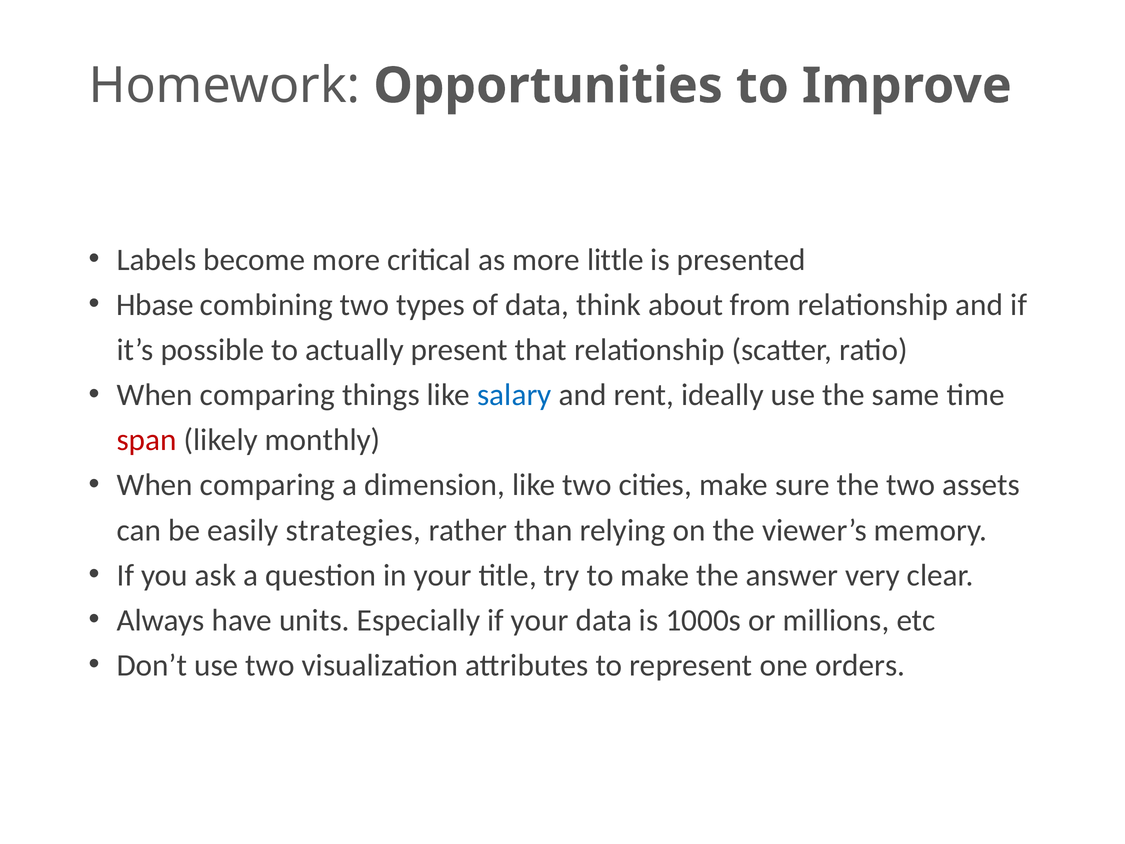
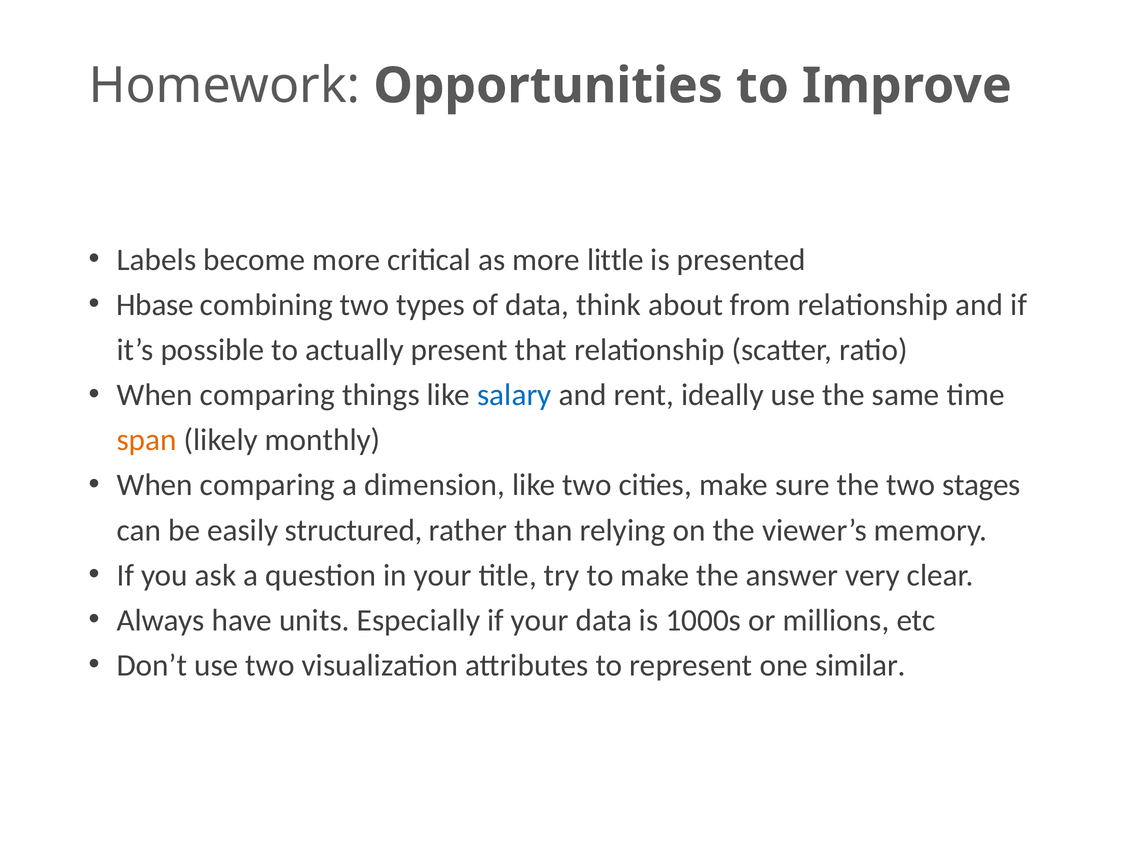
span colour: red -> orange (147, 440)
assets: assets -> stages (981, 485)
strategies: strategies -> structured (354, 530)
orders: orders -> similar (860, 665)
